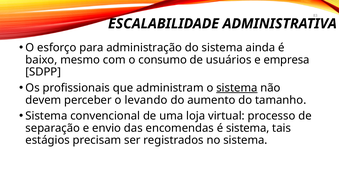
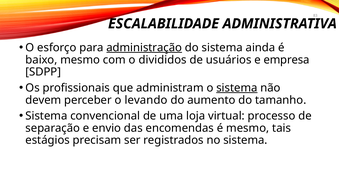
administração underline: none -> present (144, 47)
consumo: consumo -> divididos (163, 60)
é sistema: sistema -> mesmo (248, 128)
